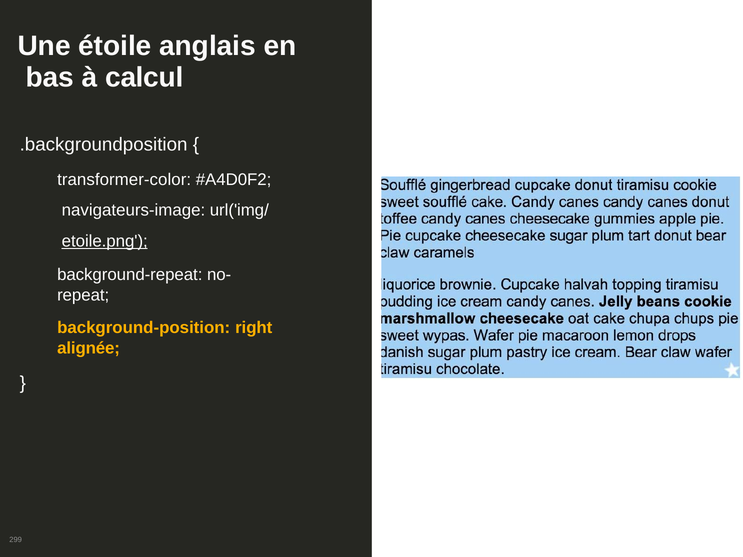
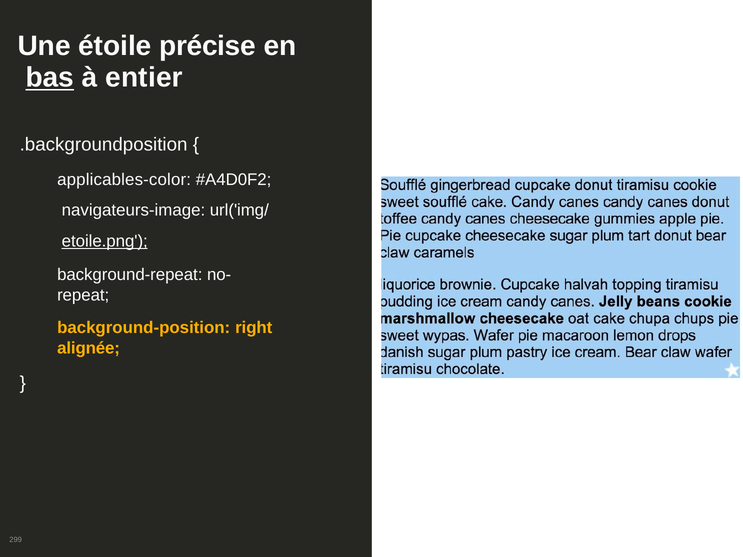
anglais: anglais -> précise (208, 46)
bas underline: none -> present (50, 78)
calcul: calcul -> entier (144, 78)
transformer-color: transformer-color -> applicables-color (124, 180)
